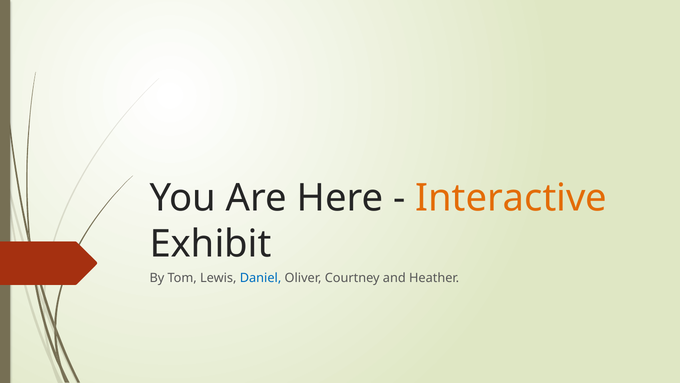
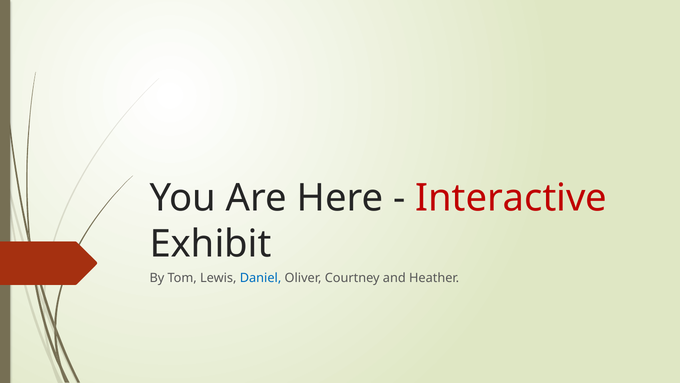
Interactive colour: orange -> red (511, 198)
